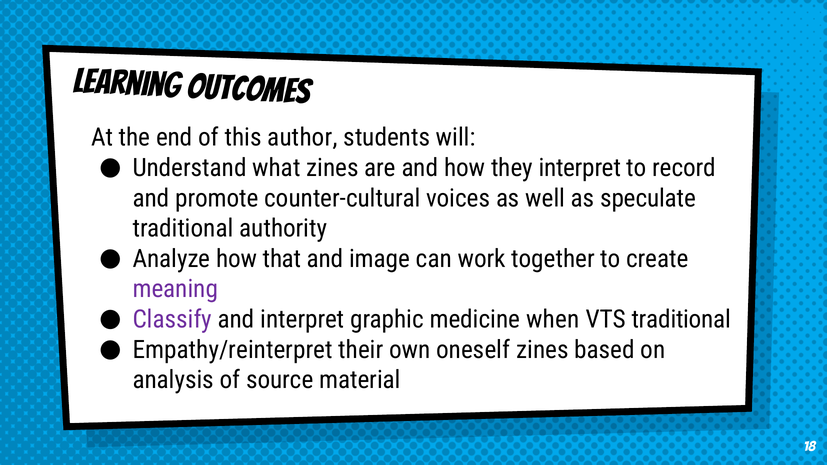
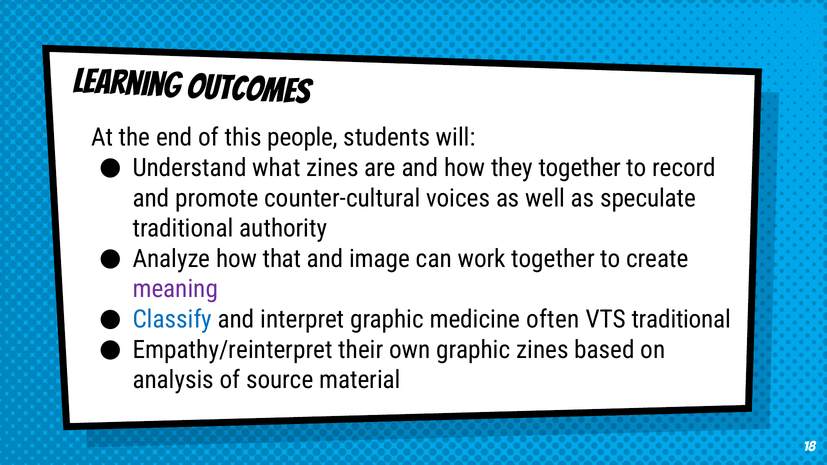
author: author -> people (303, 138)
they interpret: interpret -> together (580, 168)
Classify colour: purple -> blue (172, 320)
when: when -> often (553, 320)
own oneself: oneself -> graphic (473, 350)
